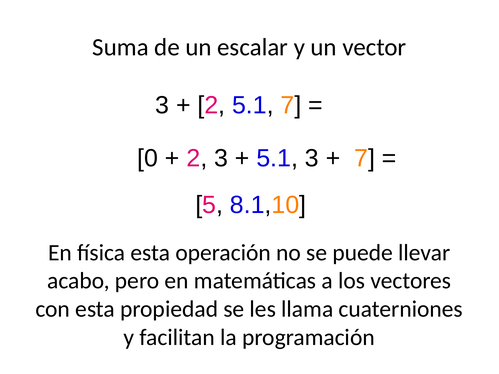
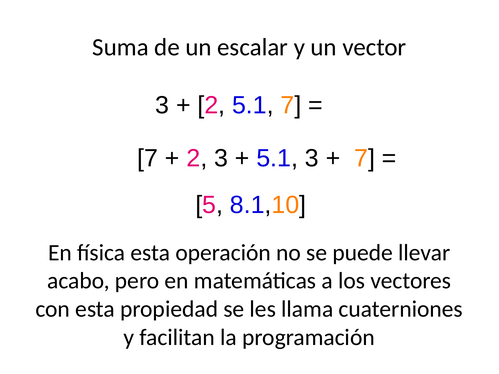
0: 0 -> 7 (148, 159)
